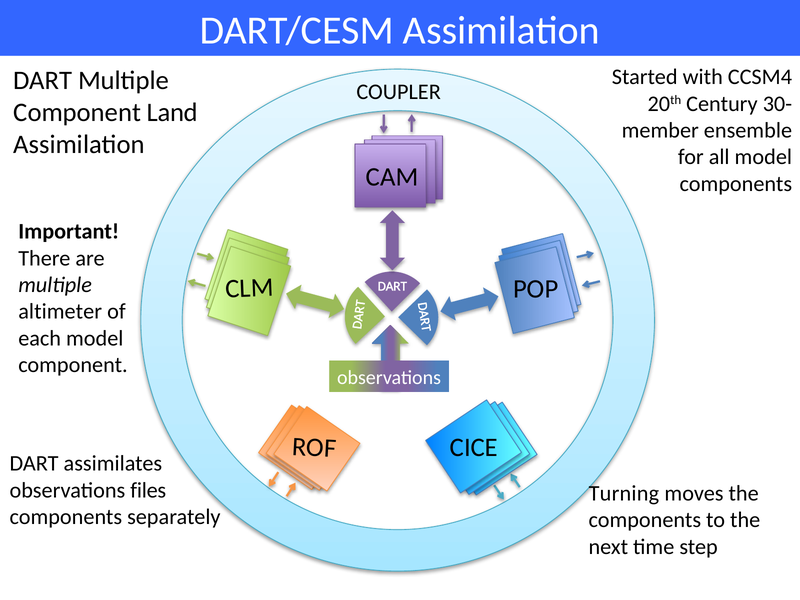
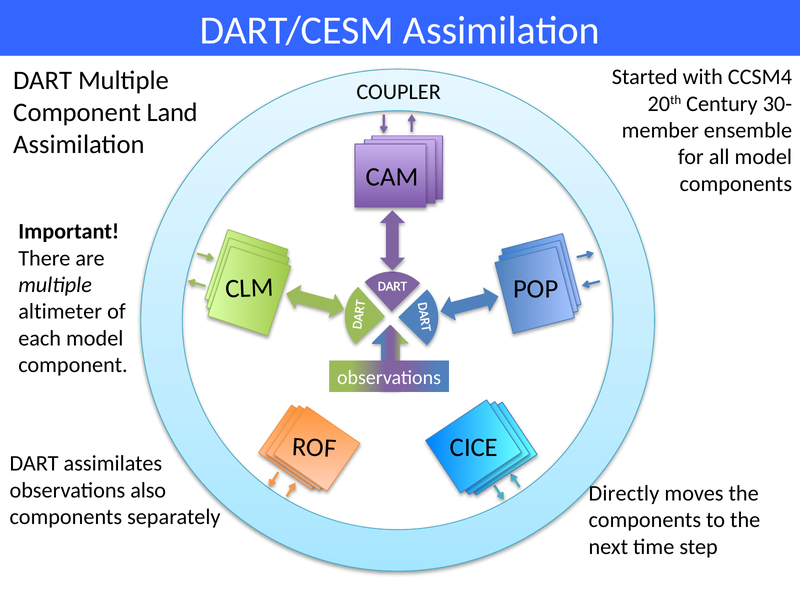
files: files -> also (148, 490)
Turning: Turning -> Directly (624, 493)
